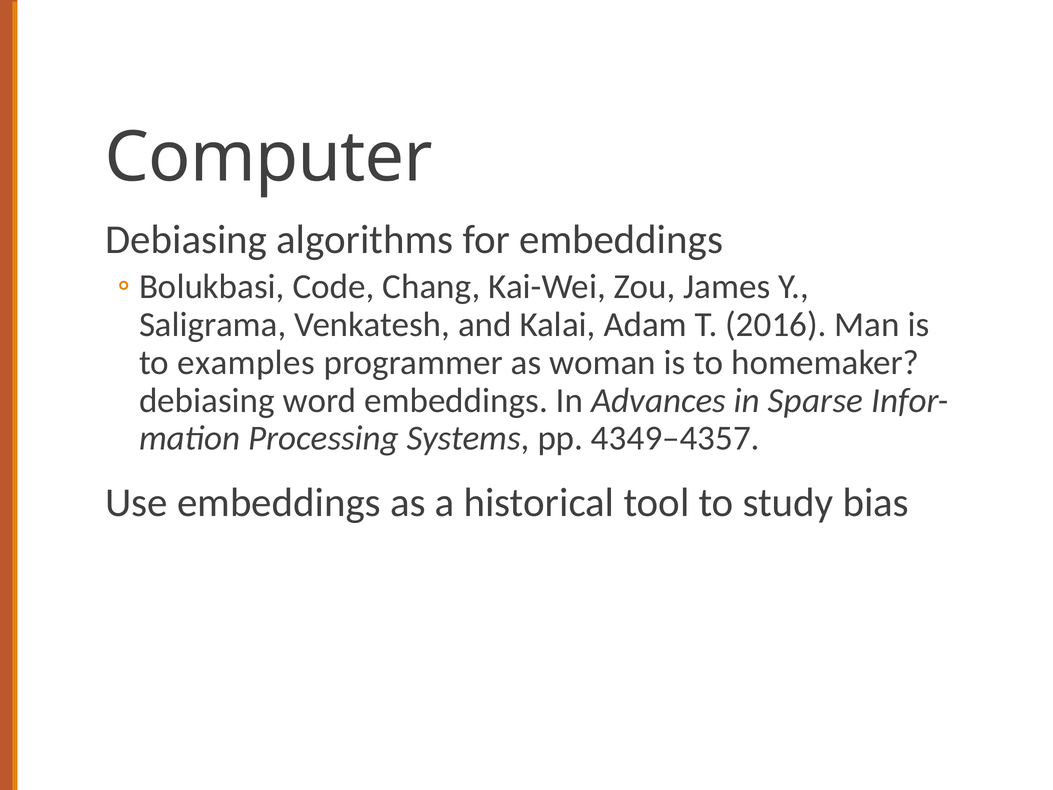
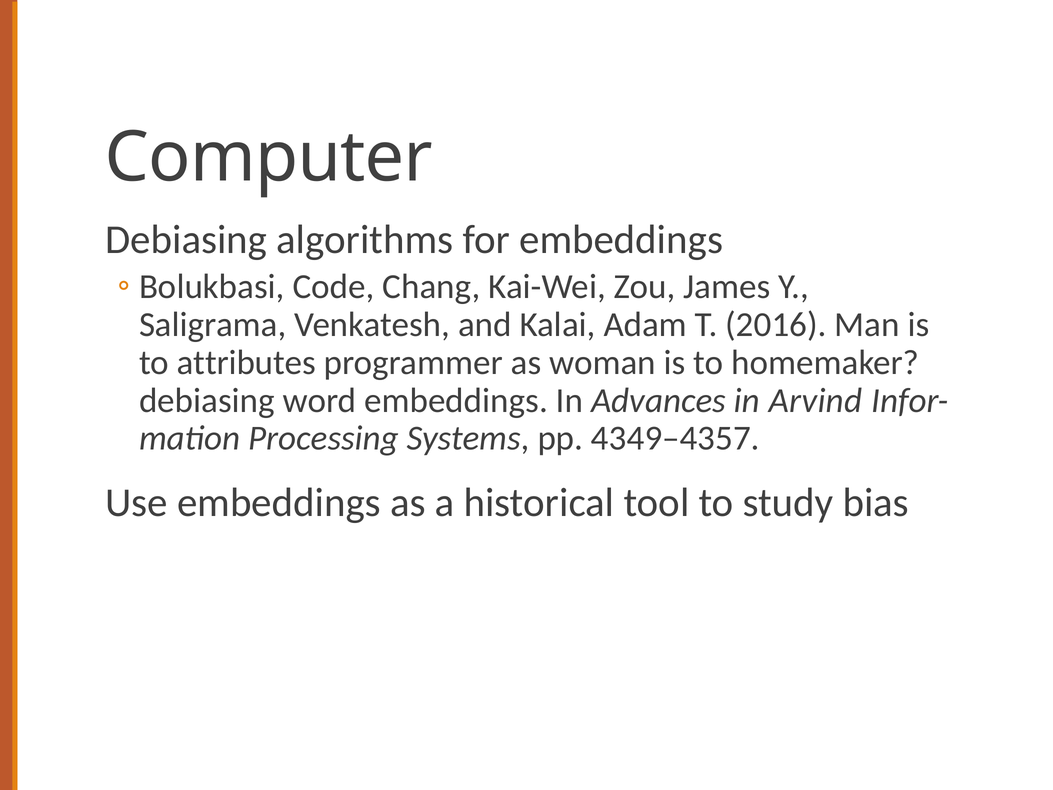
examples: examples -> attributes (246, 362)
Sparse: Sparse -> Arvind (815, 400)
